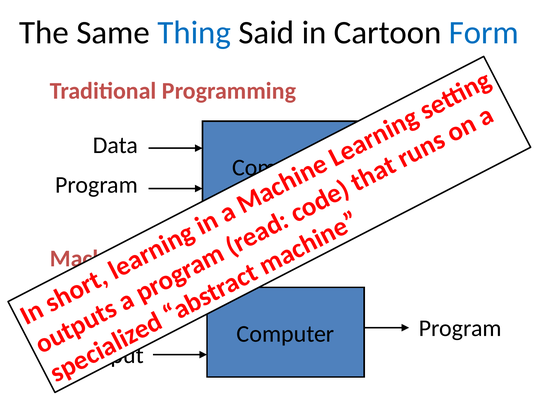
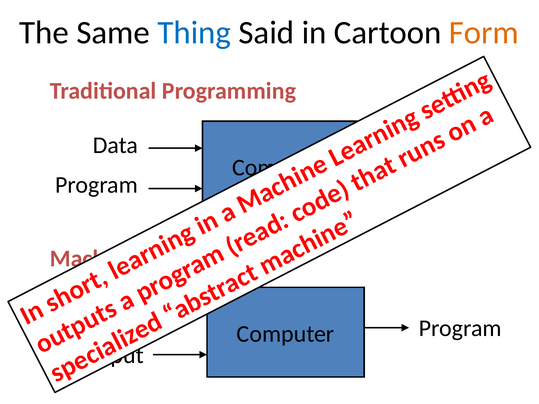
Form colour: blue -> orange (484, 33)
